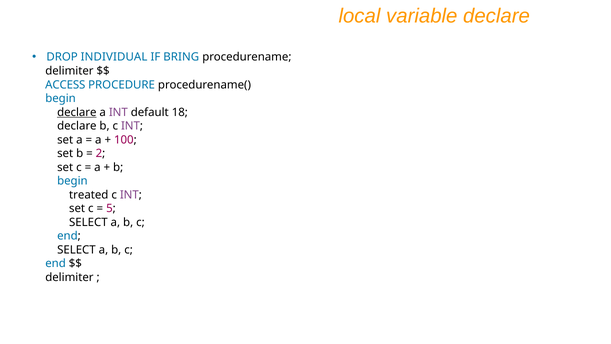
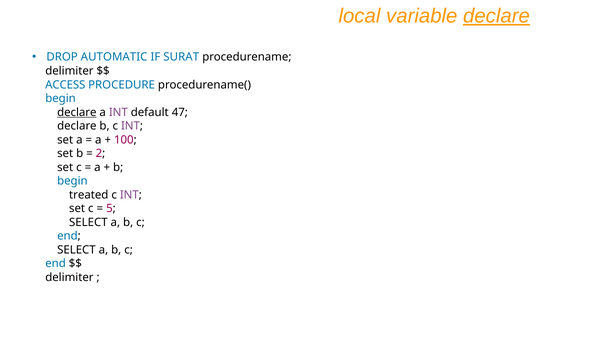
declare underline: none -> present (496, 16)
INDIVIDUAL: INDIVIDUAL -> AUTOMATIC (114, 57)
BRING: BRING -> SURAT (181, 57)
18: 18 -> 47 (180, 112)
